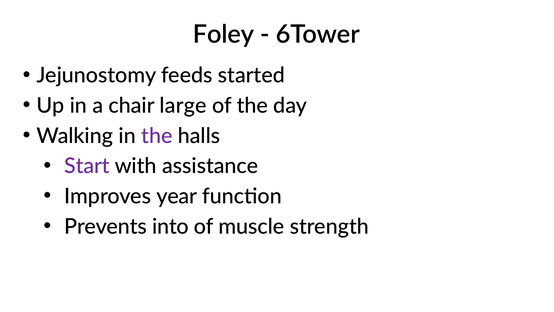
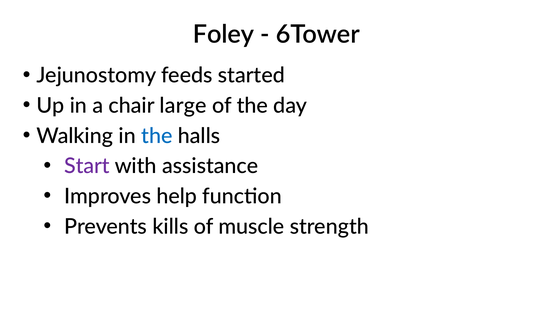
the colour: purple -> blue (157, 136)
year: year -> help (177, 196)
into: into -> kills (170, 226)
